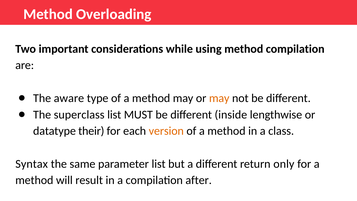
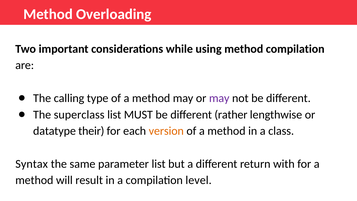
aware: aware -> calling (69, 98)
may colour: orange -> purple (219, 98)
inside: inside -> rather (231, 114)
only: only -> with (284, 164)
after: after -> level (199, 180)
